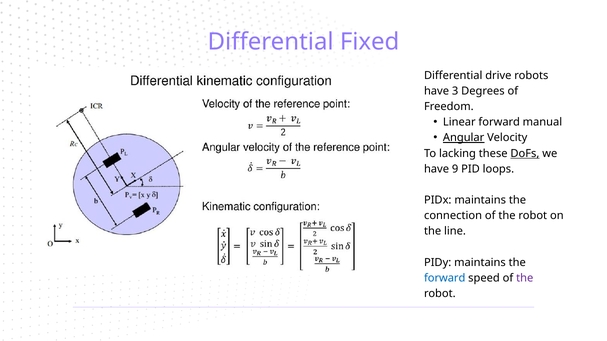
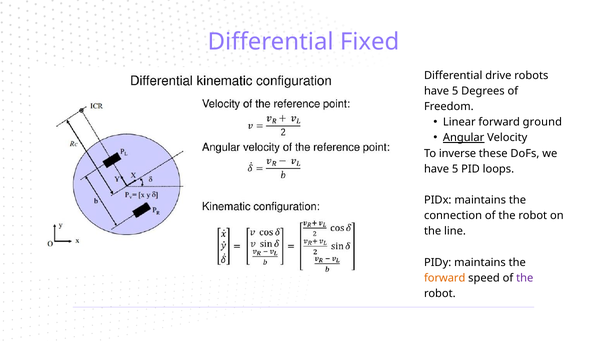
3: 3 -> 5 (455, 91)
manual: manual -> ground (542, 122)
lacking: lacking -> inverse (458, 154)
DoFs underline: present -> none (525, 154)
9: 9 -> 5 (455, 169)
forward colour: blue -> orange (445, 278)
